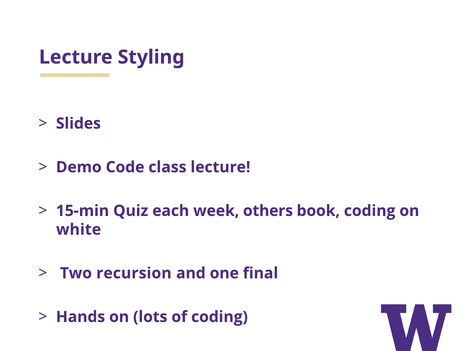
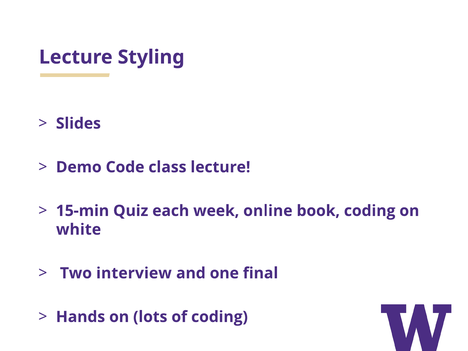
others: others -> online (268, 211)
recursion: recursion -> interview (134, 273)
